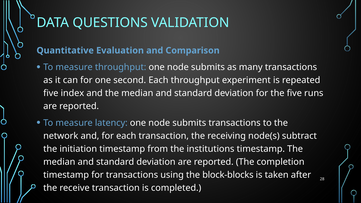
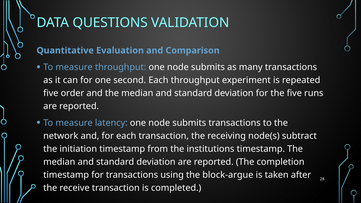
index: index -> order (72, 93)
block-blocks: block-blocks -> block-argue (228, 175)
